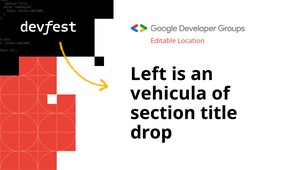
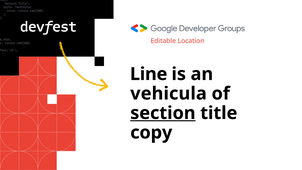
Left: Left -> Line (149, 74)
section underline: none -> present (163, 113)
drop: drop -> copy (151, 132)
